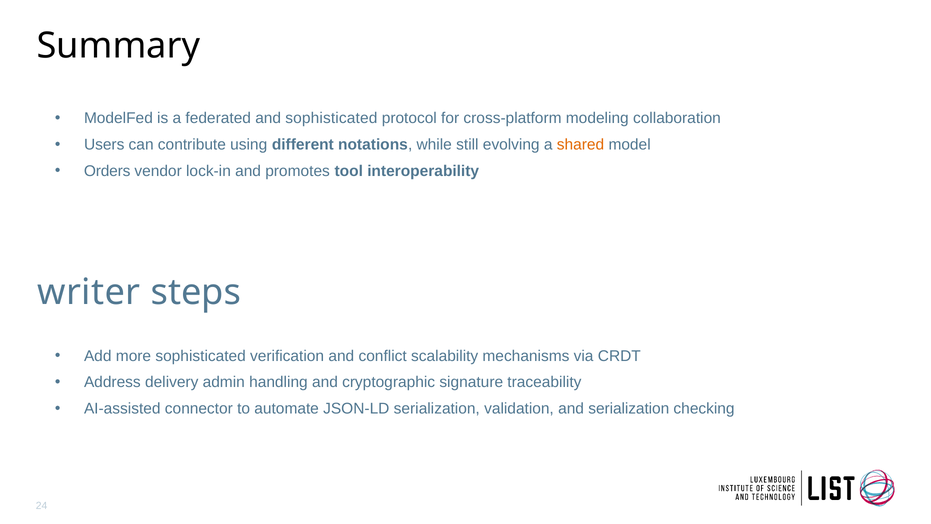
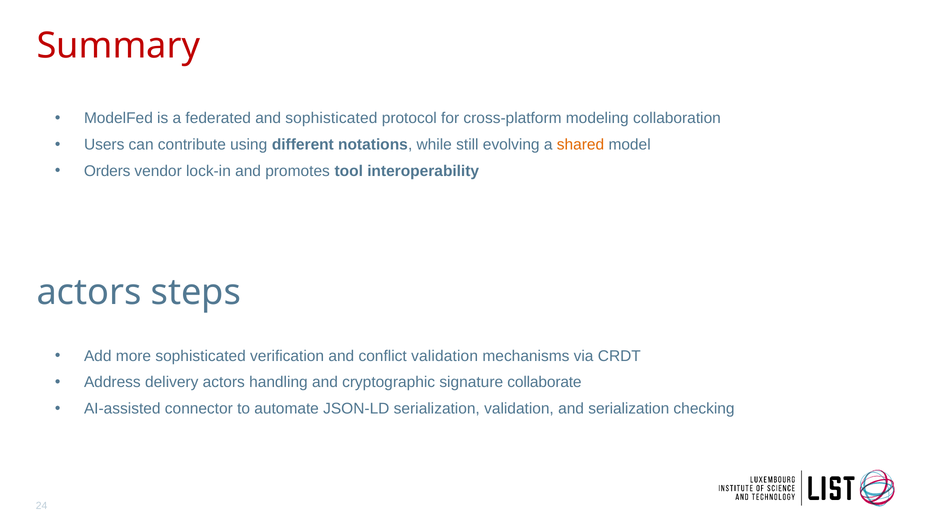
Summary colour: black -> red (118, 46)
writer: writer -> actors (89, 292)
conflict scalability: scalability -> validation (445, 356)
delivery admin: admin -> actors (224, 382)
traceability: traceability -> collaborate (544, 382)
